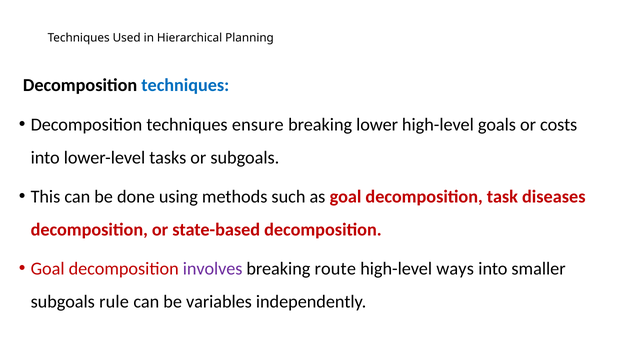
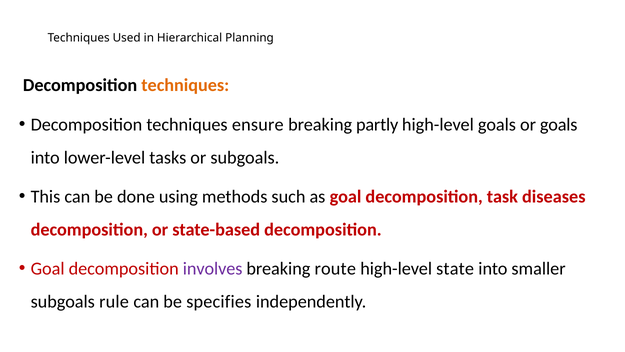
techniques colour: blue -> orange (185, 85)
lower: lower -> partly (377, 125)
or costs: costs -> goals (559, 125)
ways: ways -> state (455, 269)
variables: variables -> specifies (219, 301)
